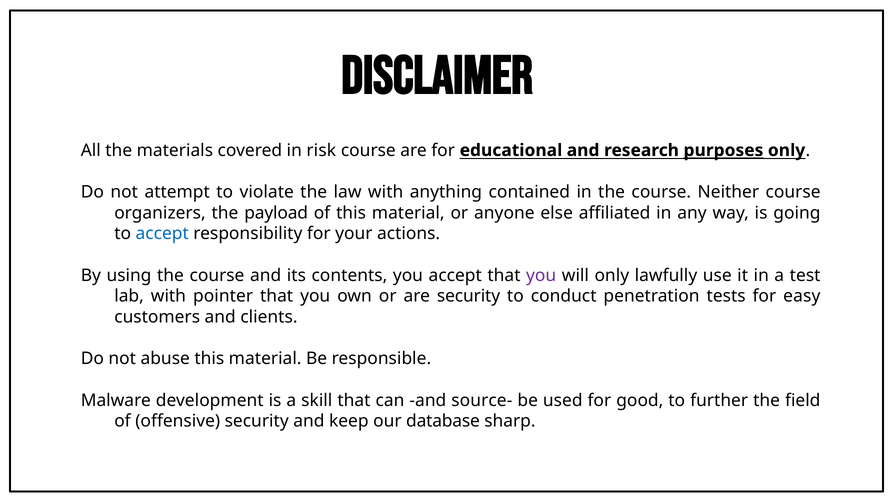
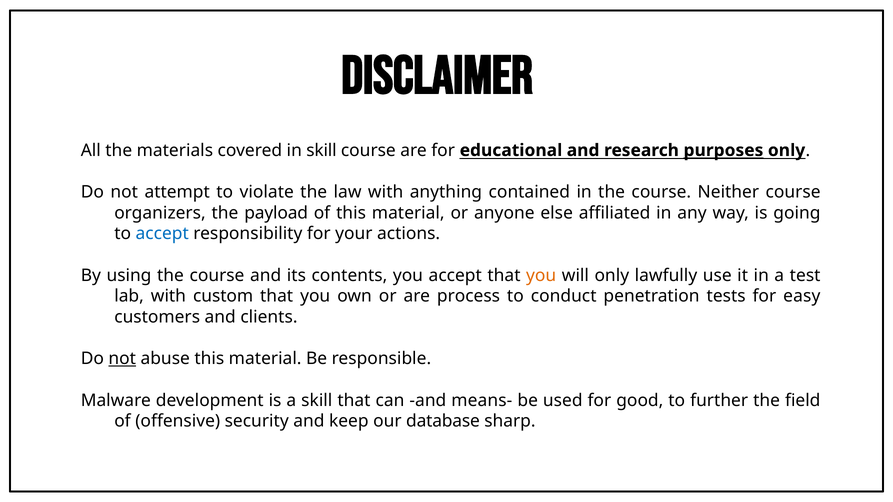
in risk: risk -> skill (321, 150)
you colour: purple -> orange (541, 276)
pointer: pointer -> custom (223, 296)
are security: security -> process (469, 296)
not underline: none -> present (122, 359)
source-: source- -> means- (482, 401)
